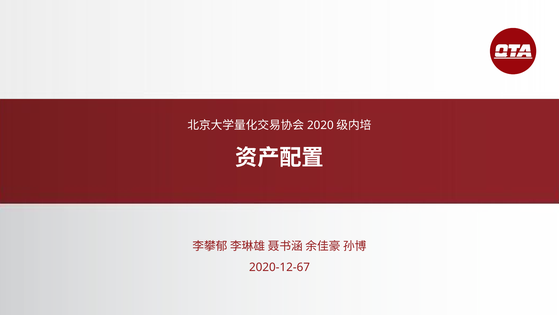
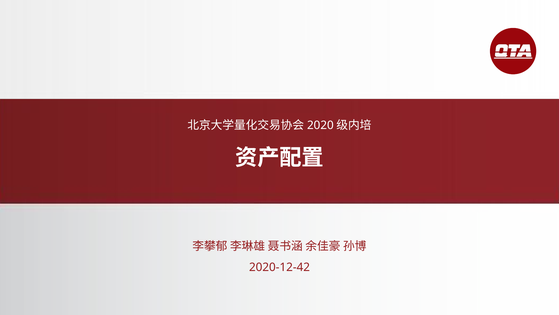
2020-12-67: 2020-12-67 -> 2020-12-42 (280, 267)
